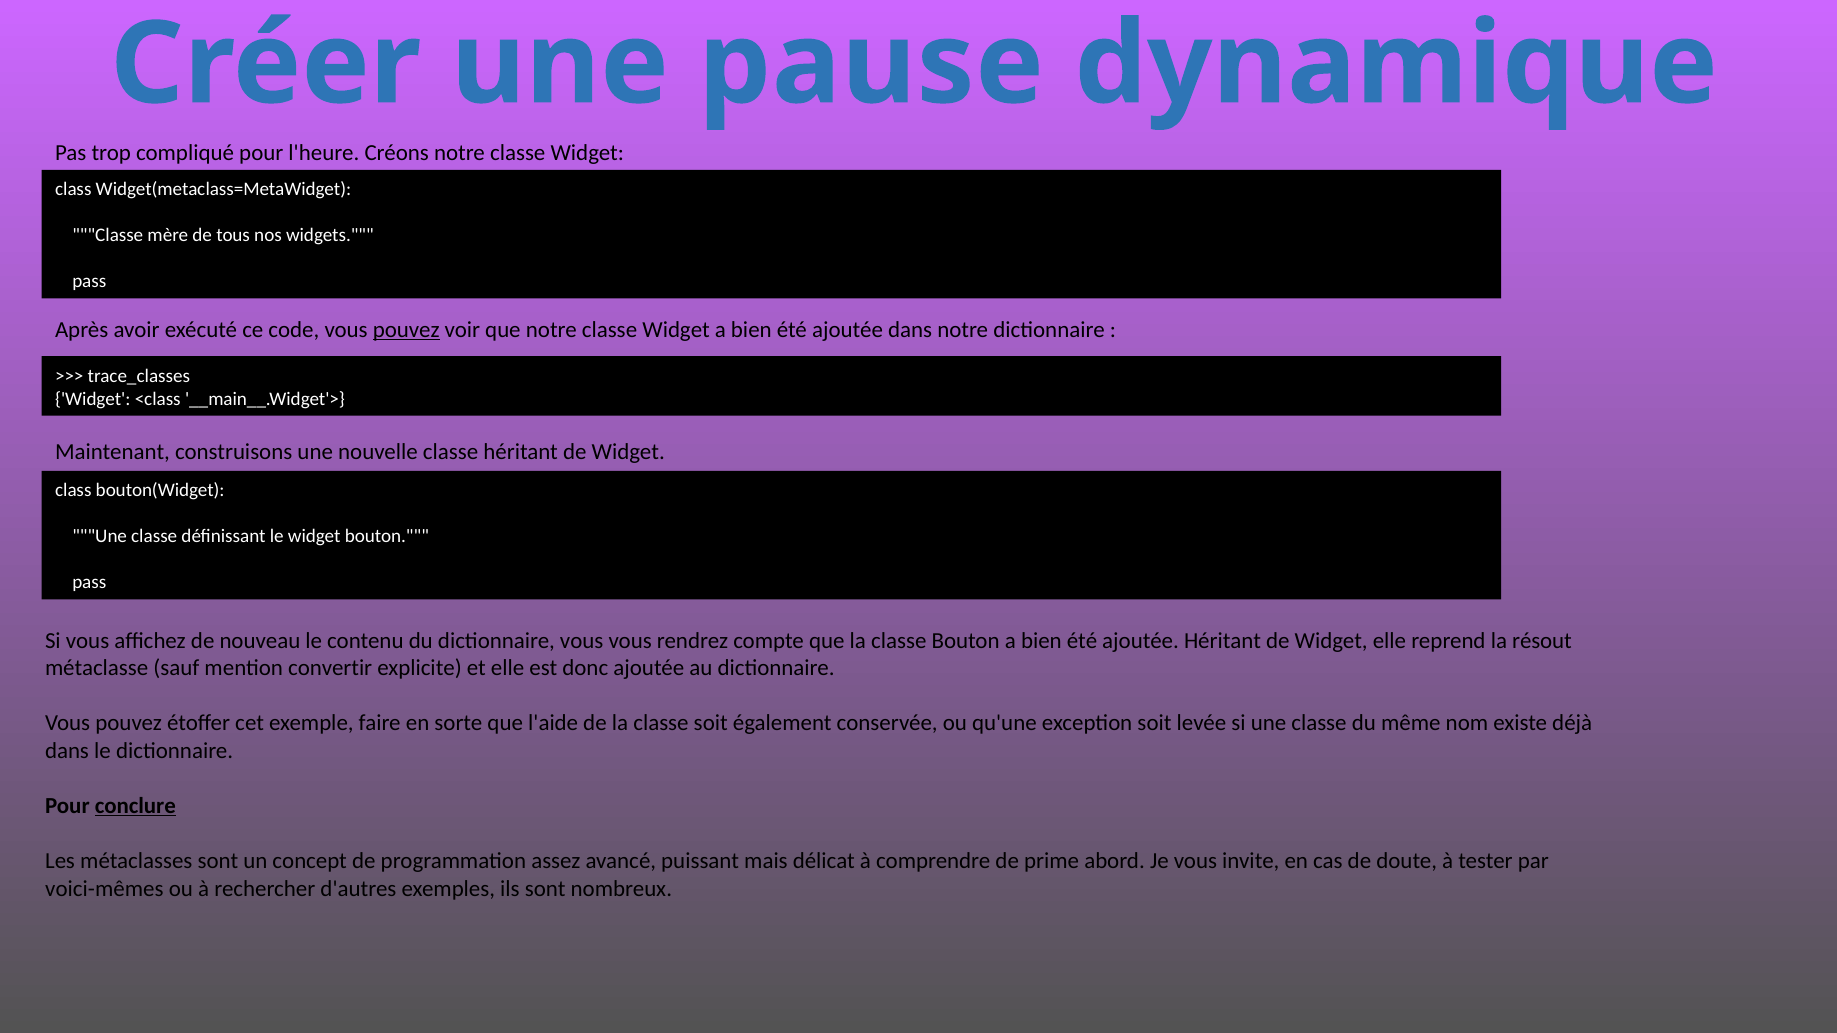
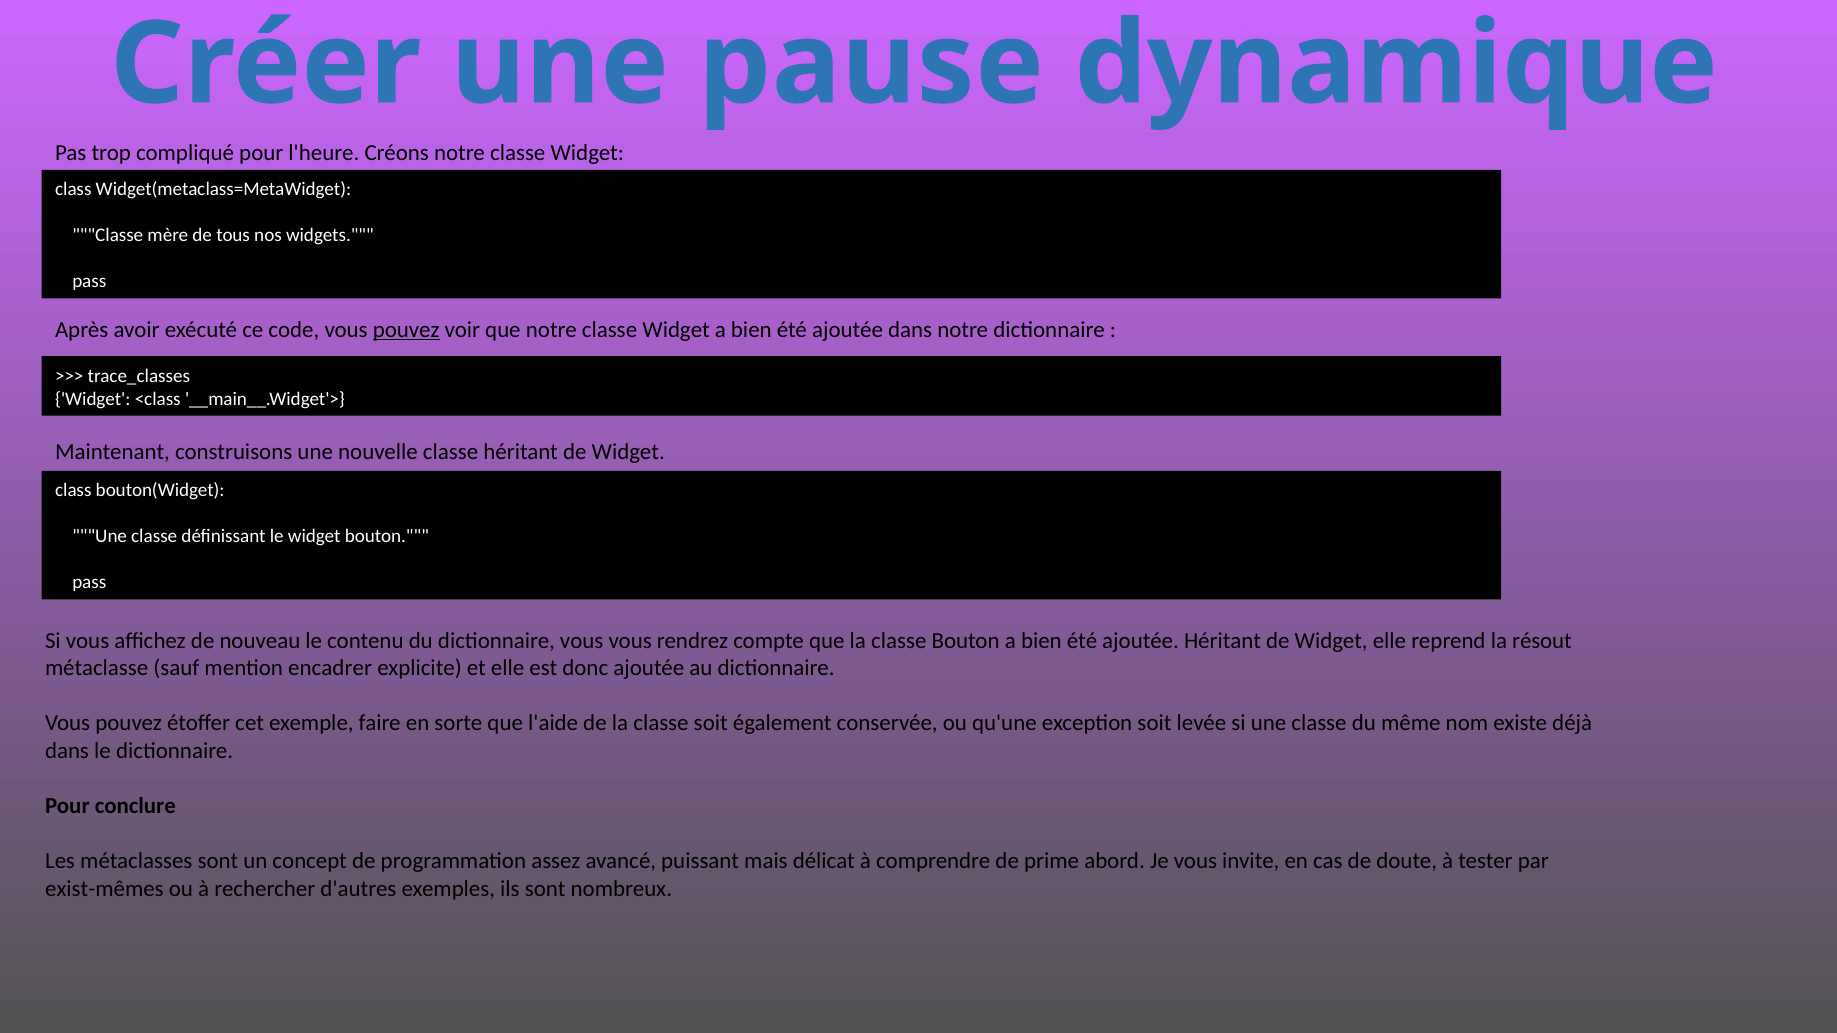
convertir: convertir -> encadrer (330, 668)
conclure underline: present -> none (135, 806)
voici-mêmes: voici-mêmes -> exist-mêmes (104, 889)
